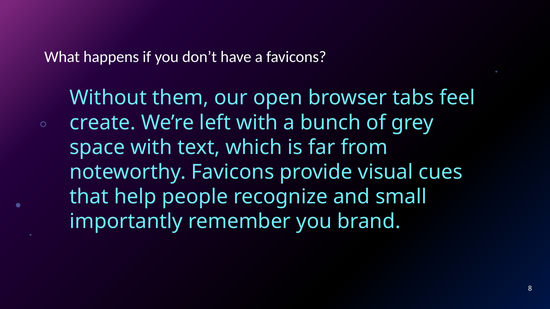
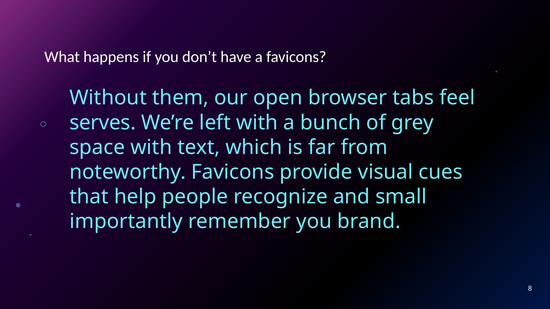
create: create -> serves (103, 123)
